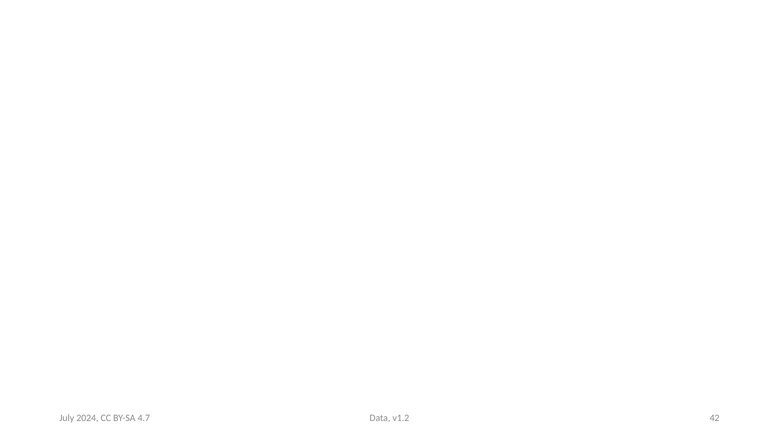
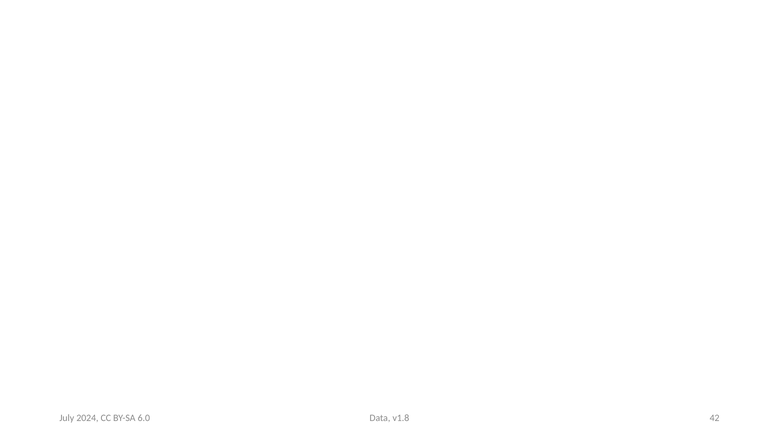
v1.2: v1.2 -> v1.8 (401, 418)
4.7: 4.7 -> 6.0 (144, 418)
